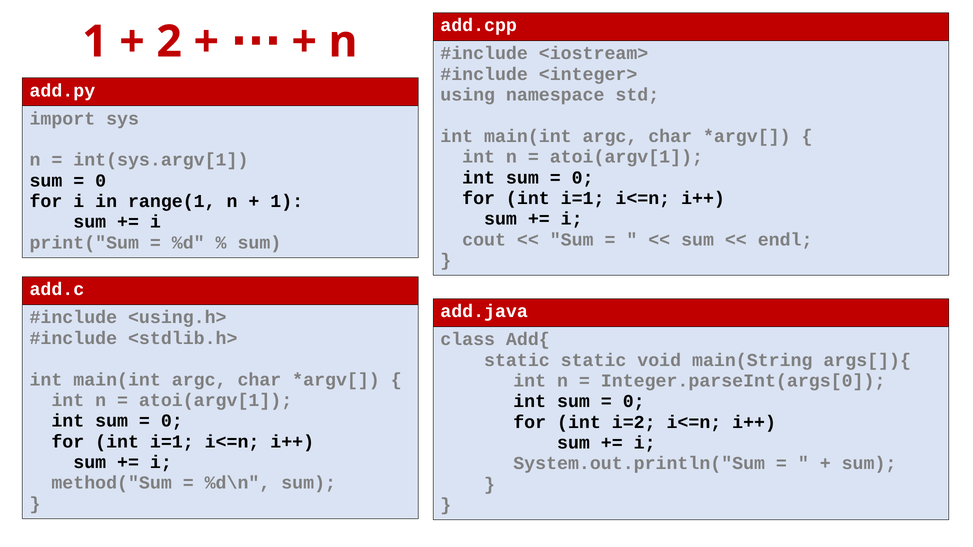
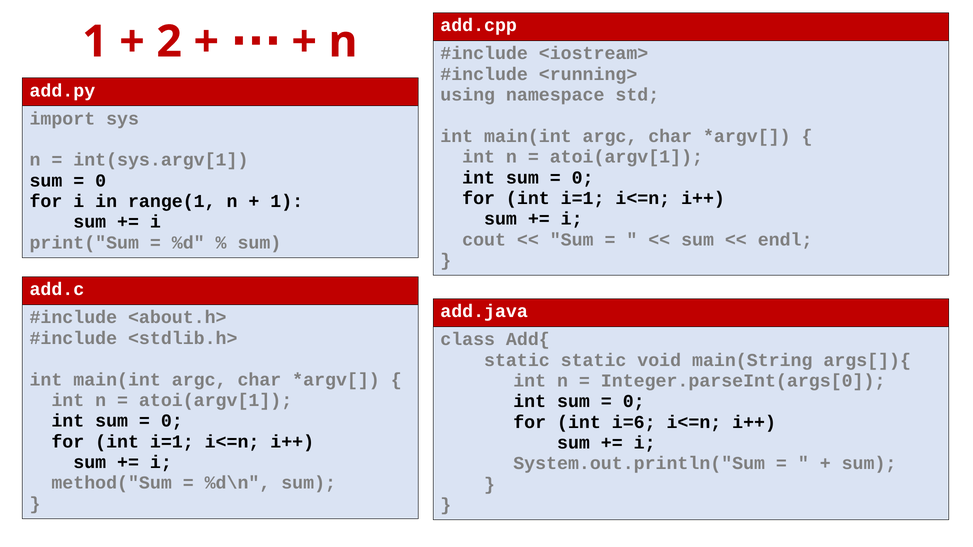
<integer>: <integer> -> <running> (588, 74)
<using.h>: <using.h> -> <about.h> (177, 318)
i=2: i=2 -> i=6 (634, 422)
